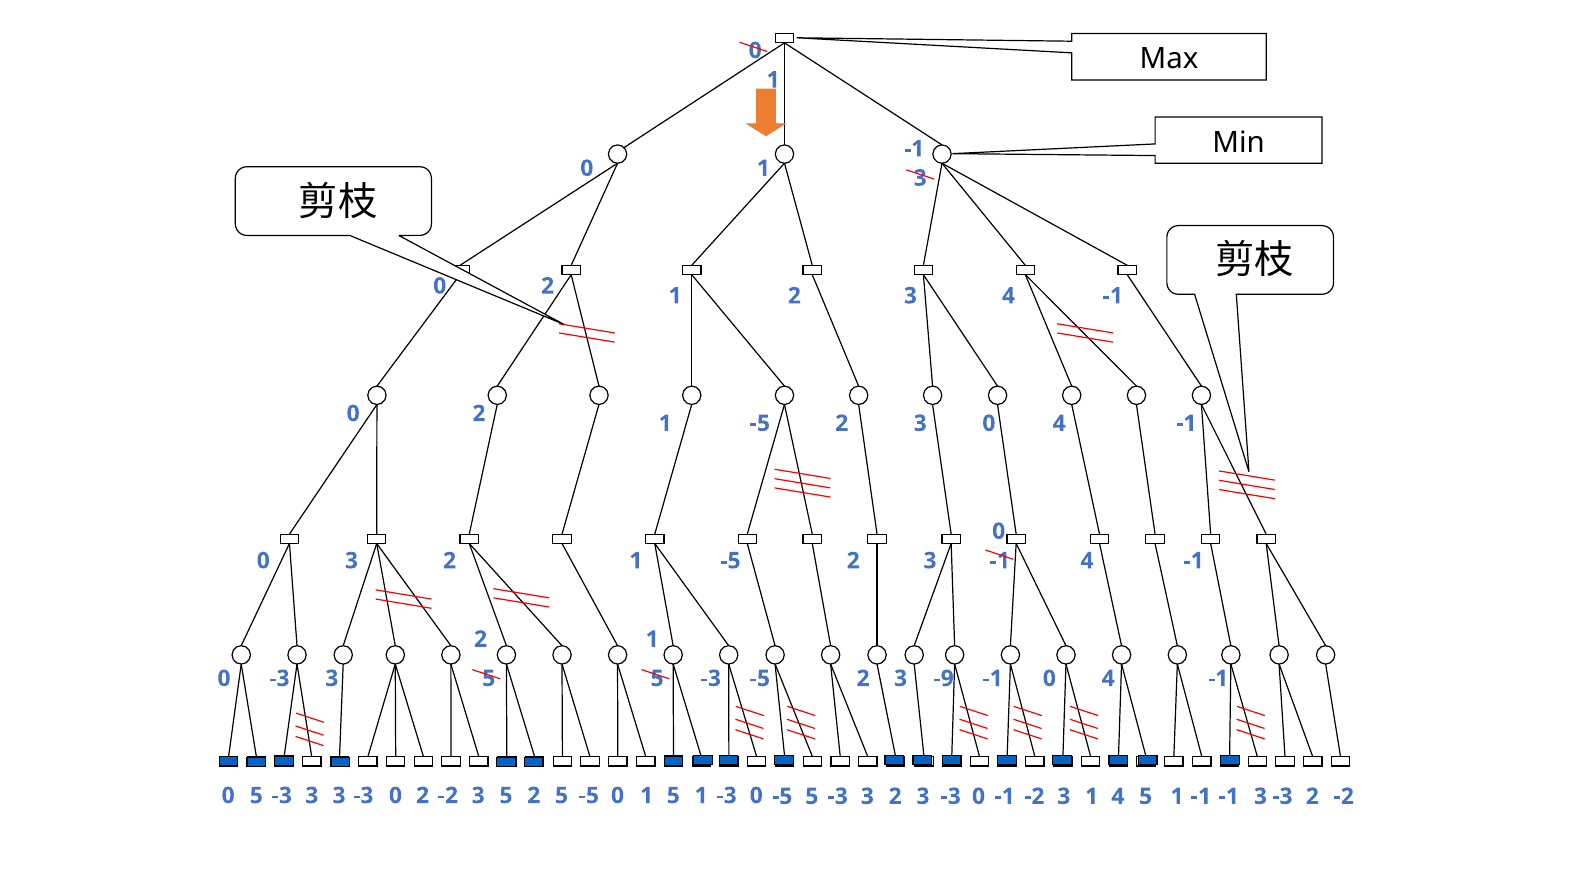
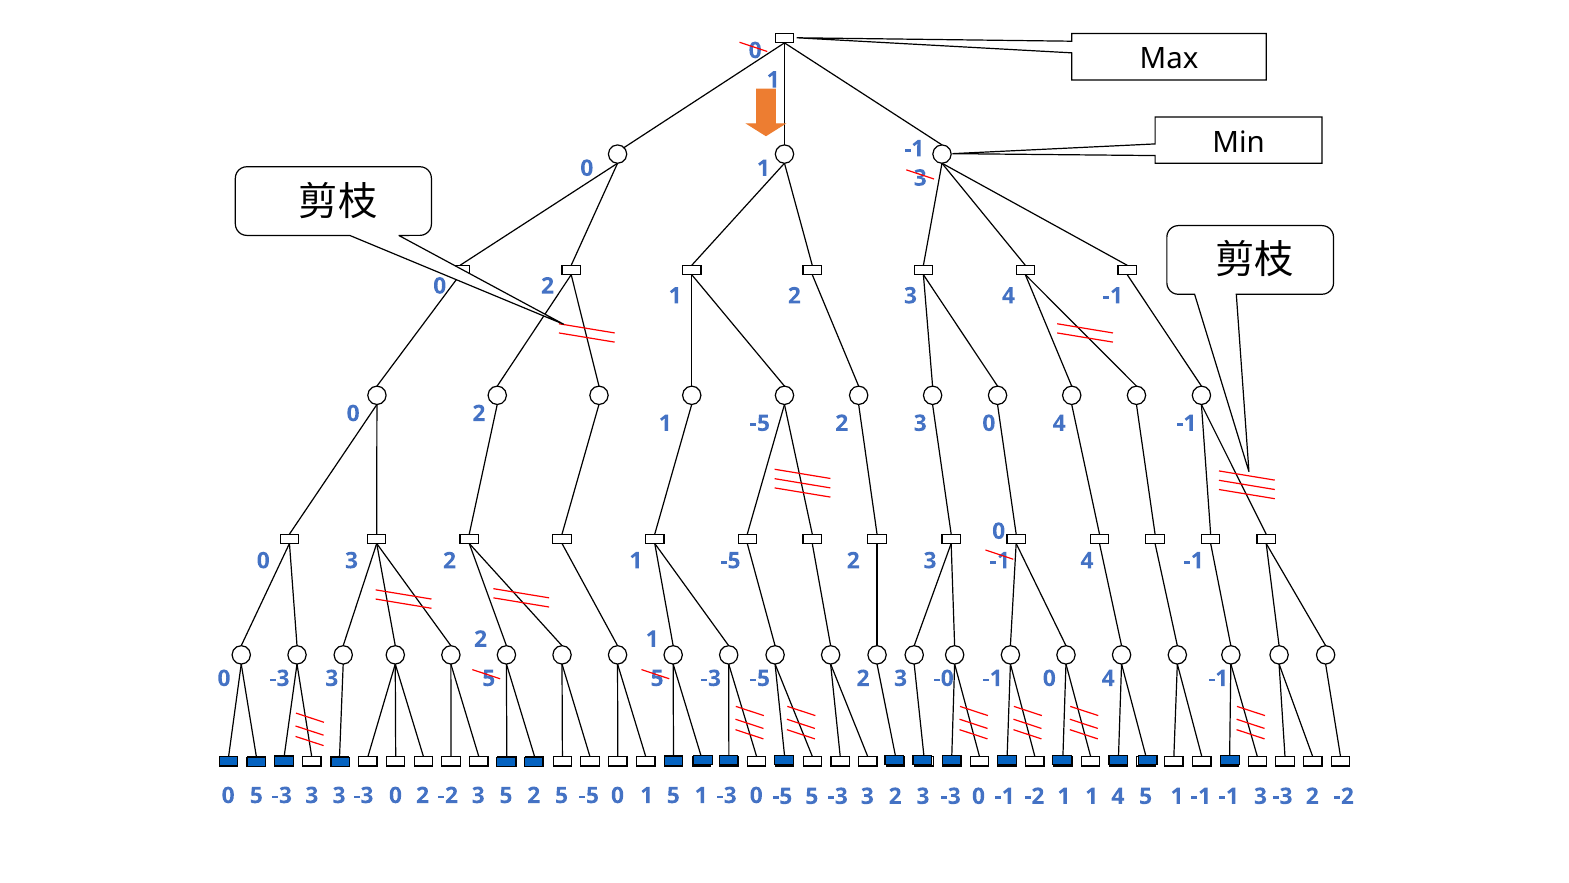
-9: -9 -> -0 (944, 678)
-1 -2 3: 3 -> 1 (1064, 796)
